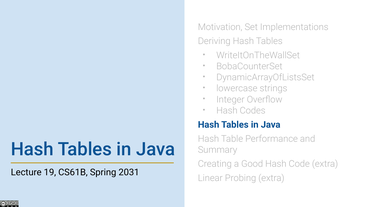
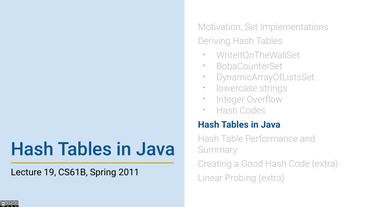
2031: 2031 -> 2011 (129, 173)
